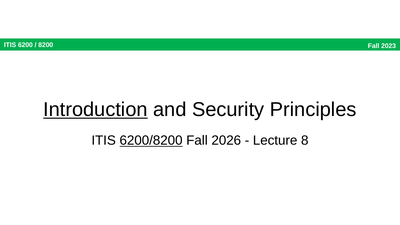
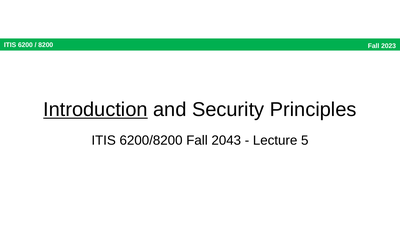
6200/8200 underline: present -> none (151, 141)
2026: 2026 -> 2043 (226, 141)
8: 8 -> 5 (305, 141)
